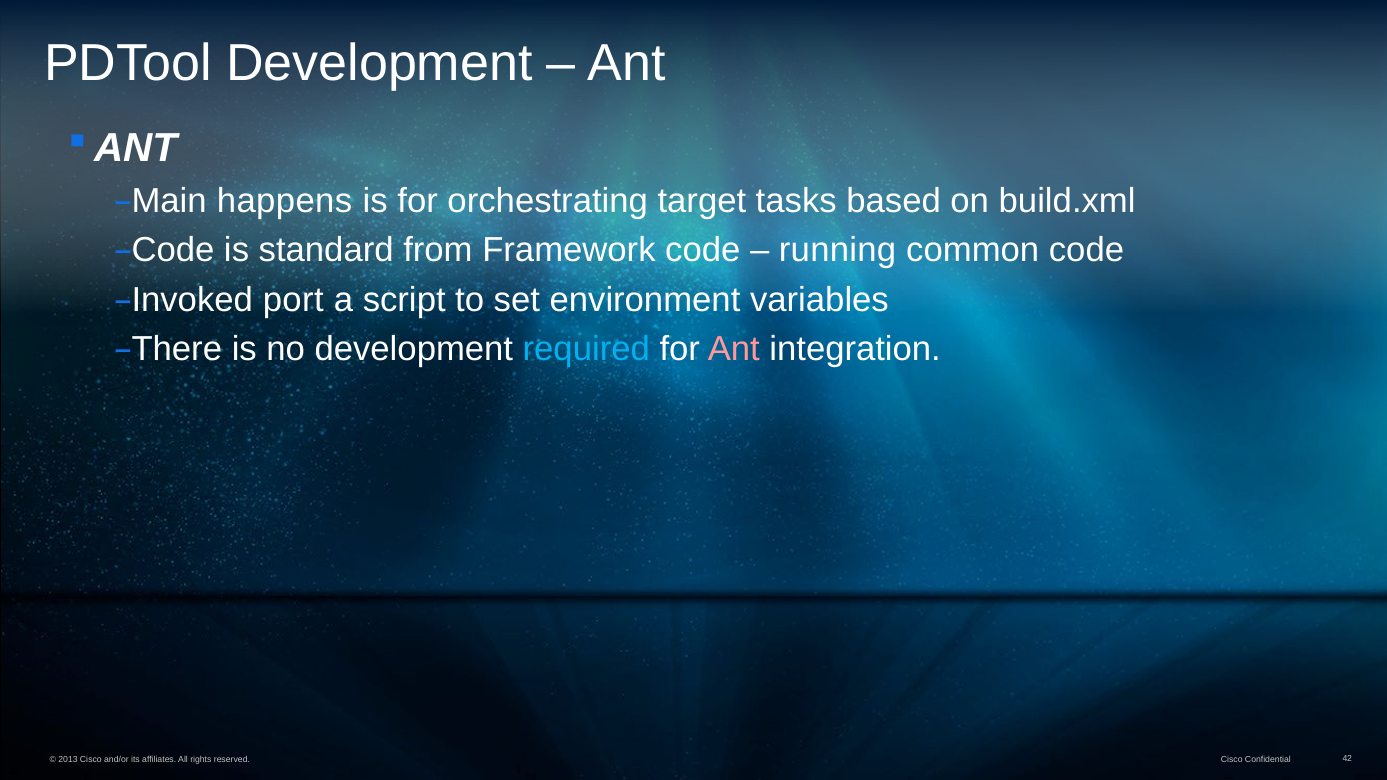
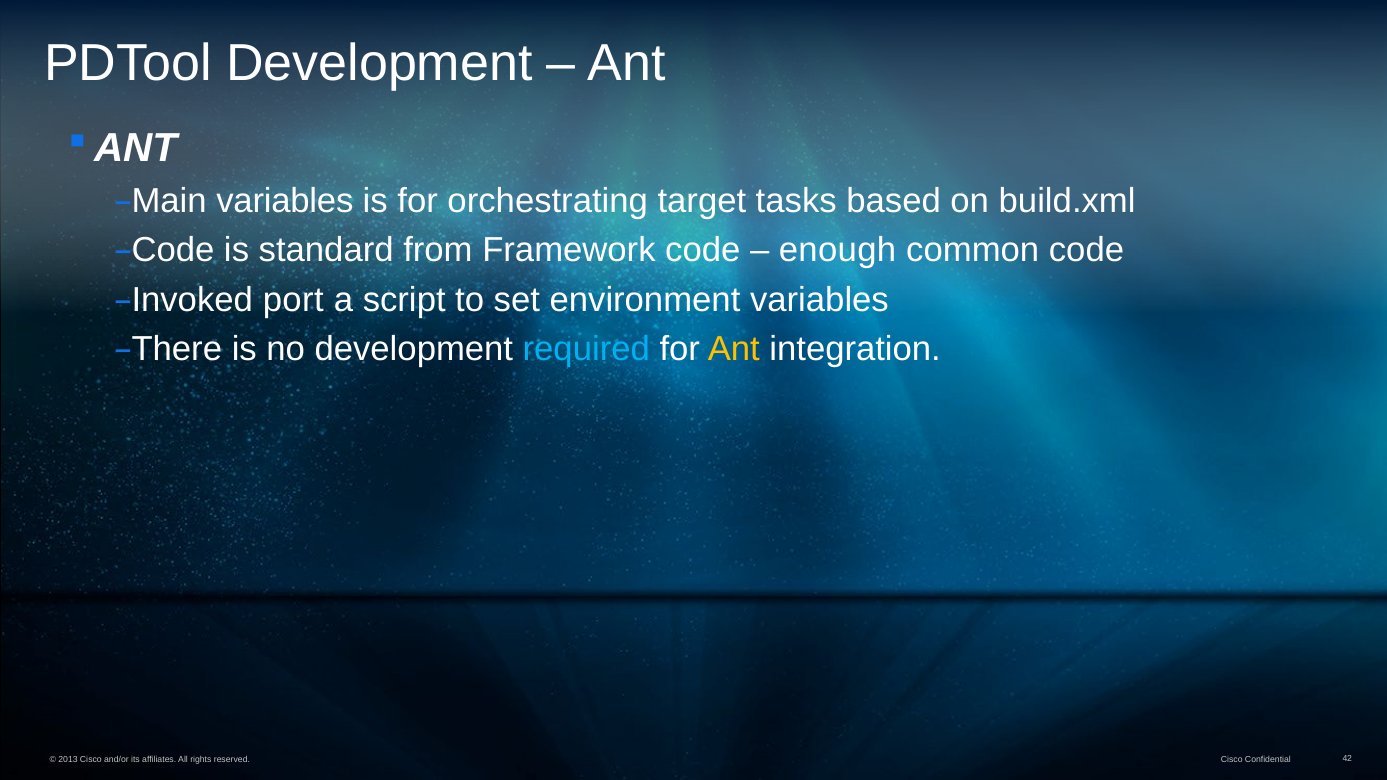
Main happens: happens -> variables (285, 201)
running: running -> enough (838, 250)
Ant colour: pink -> yellow (734, 350)
